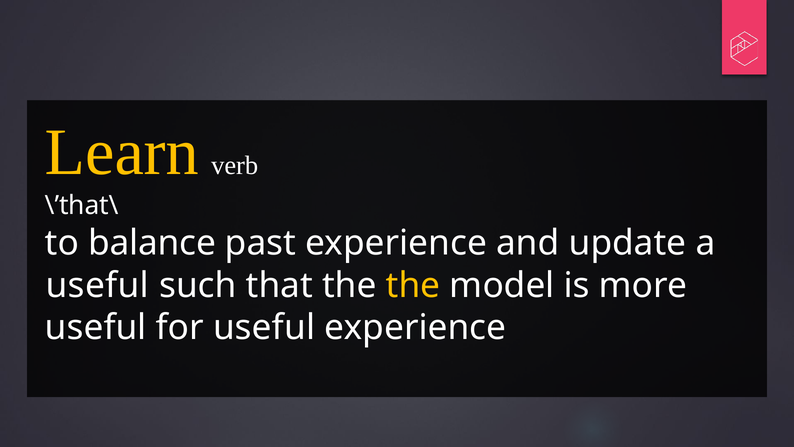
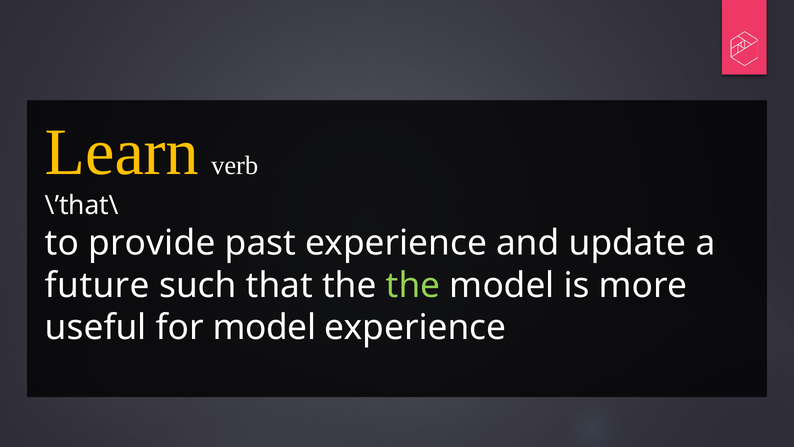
balance: balance -> provide (152, 243)
useful: useful -> future (97, 285)
the colour: yellow -> light green (413, 285)
for useful: useful -> model (264, 328)
